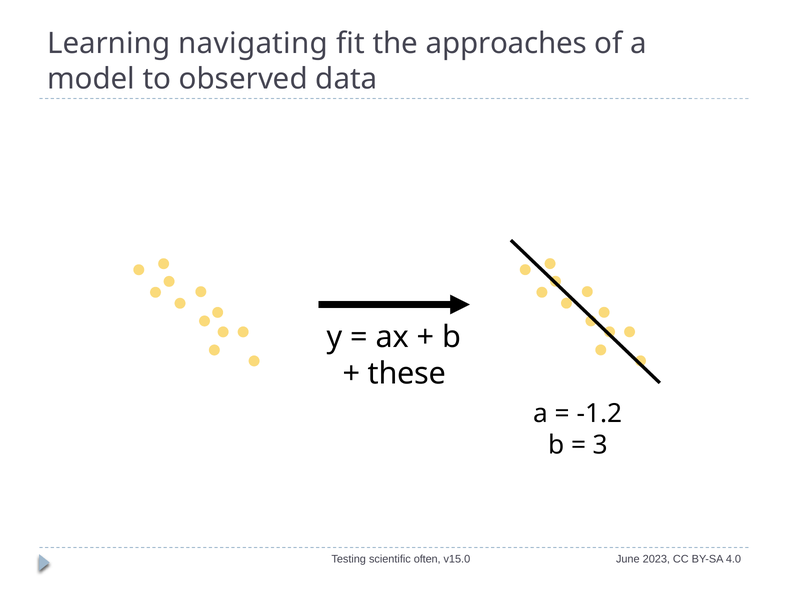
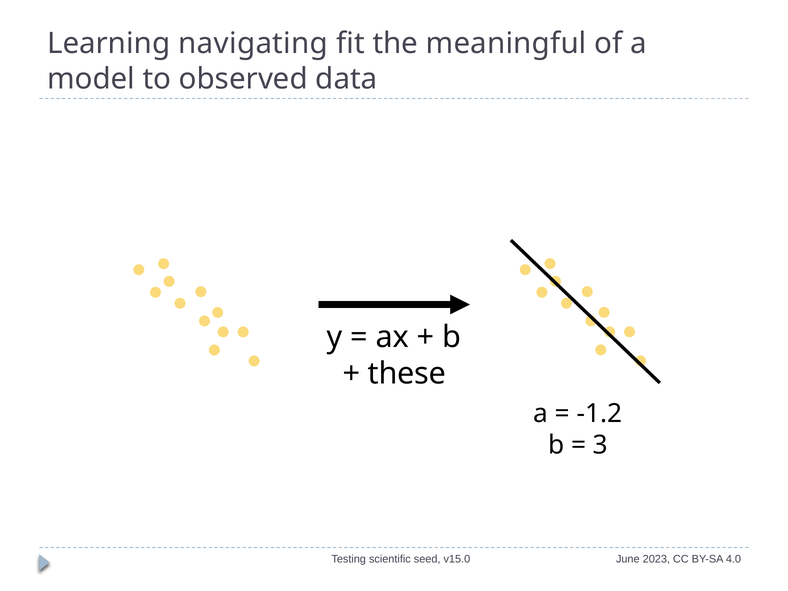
approaches: approaches -> meaningful (506, 43)
often: often -> seed (427, 559)
